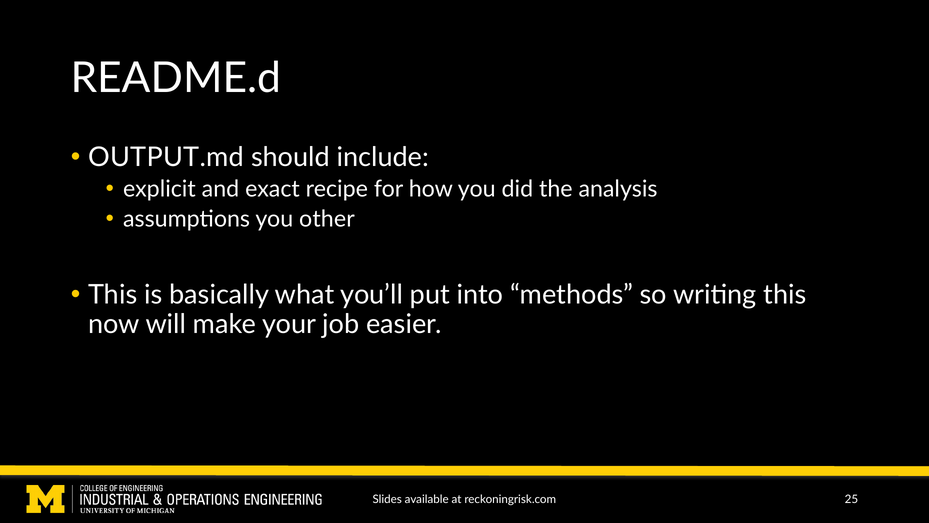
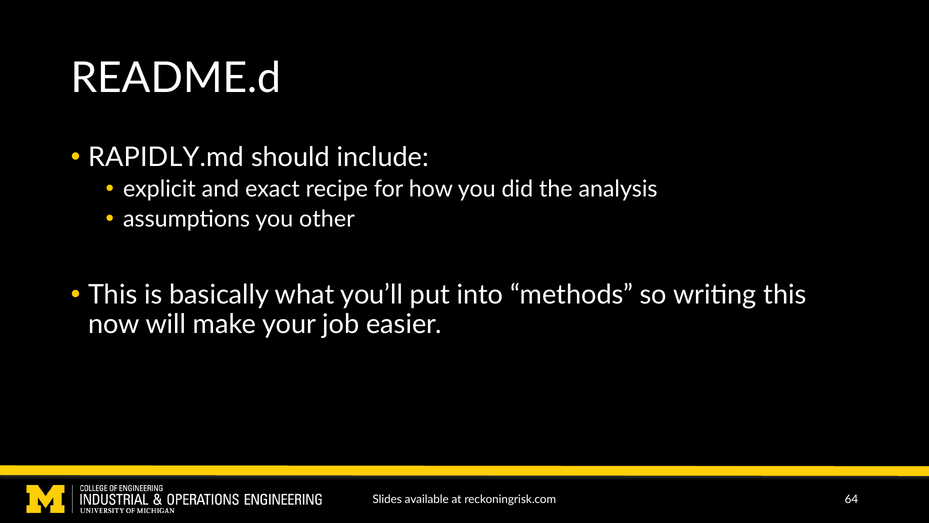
OUTPUT.md: OUTPUT.md -> RAPIDLY.md (166, 157)
25: 25 -> 64 (851, 499)
